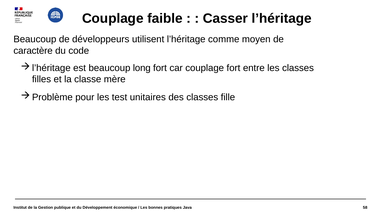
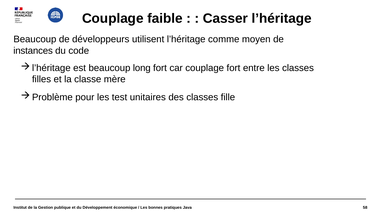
caractère: caractère -> instances (33, 51)
